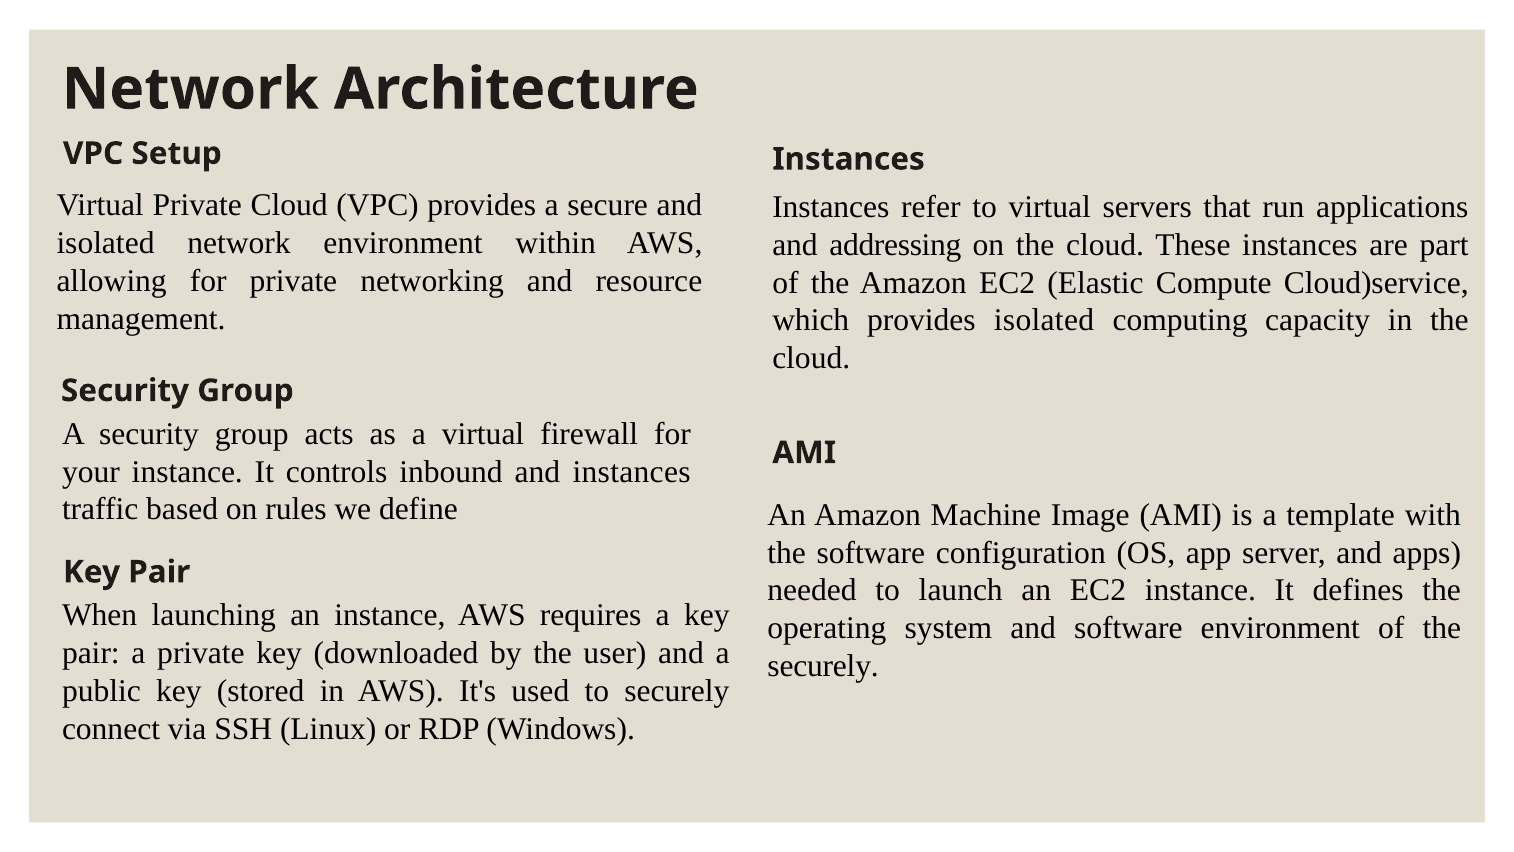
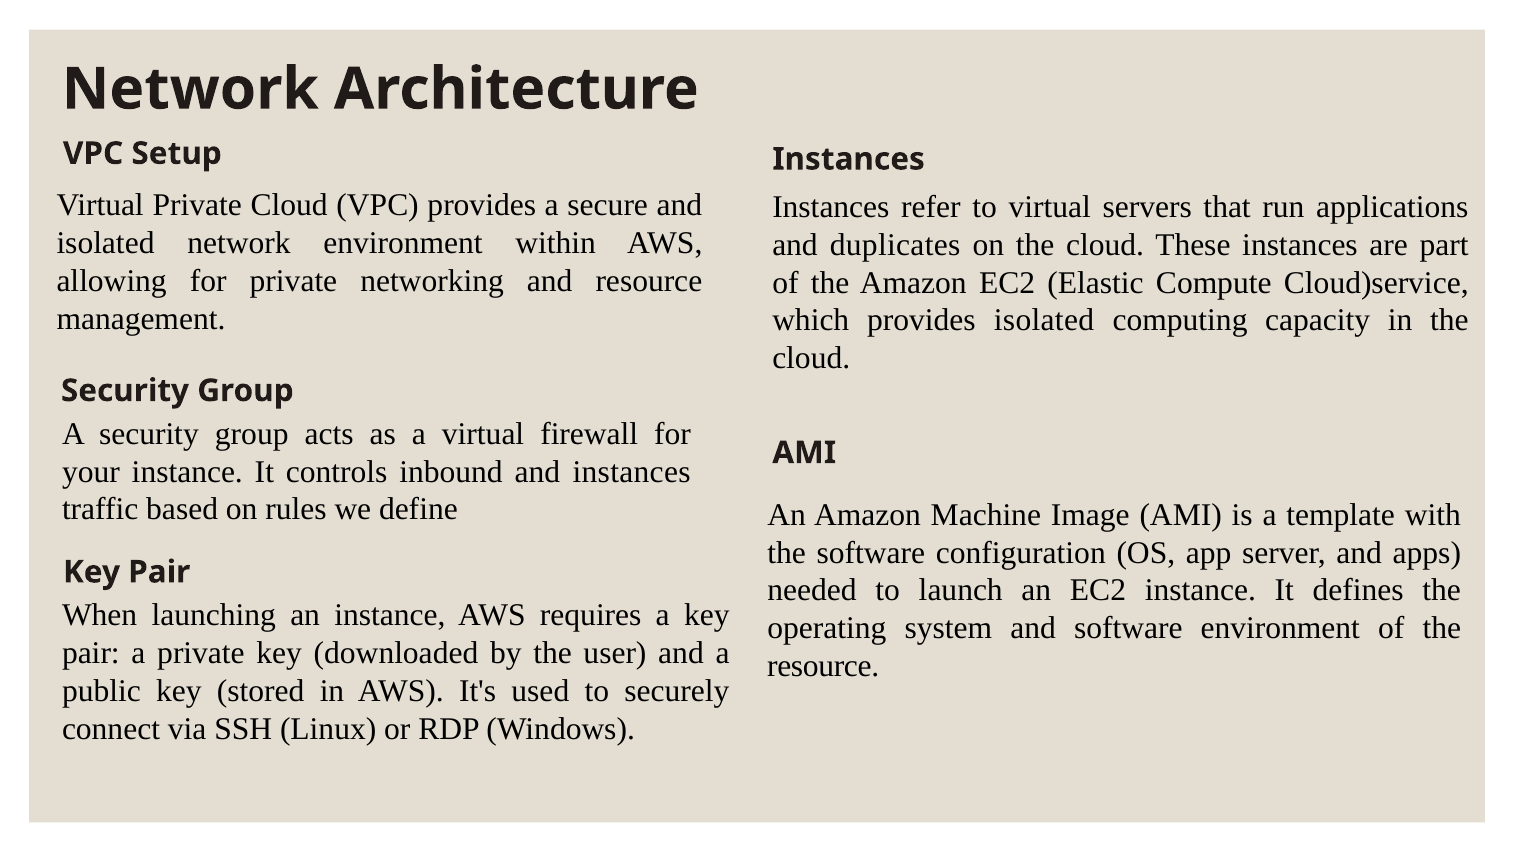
addressing: addressing -> duplicates (895, 245)
securely: securely -> resource (823, 666)
